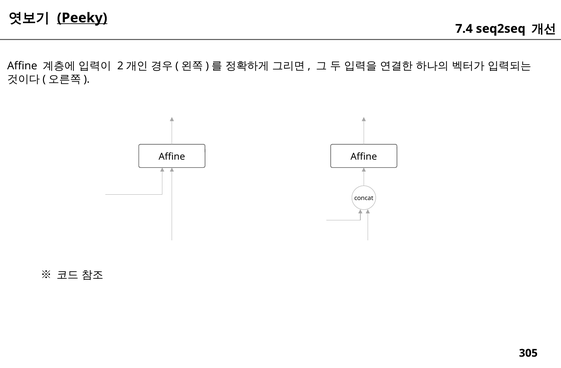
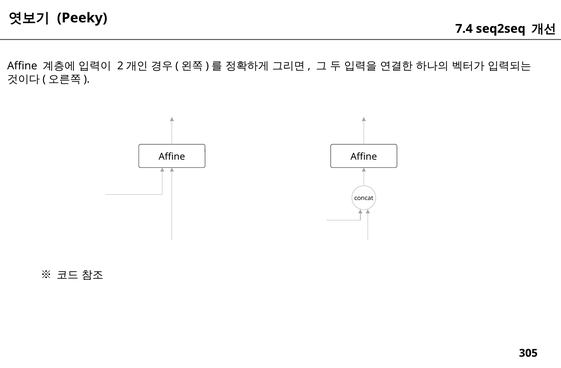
Peeky underline: present -> none (82, 18)
